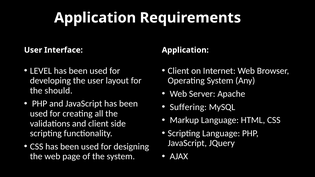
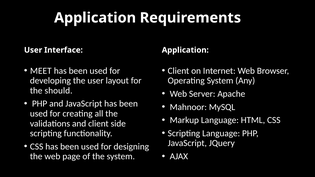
LEVEL: LEVEL -> MEET (41, 71)
Suffering: Suffering -> Mahnoor (188, 107)
